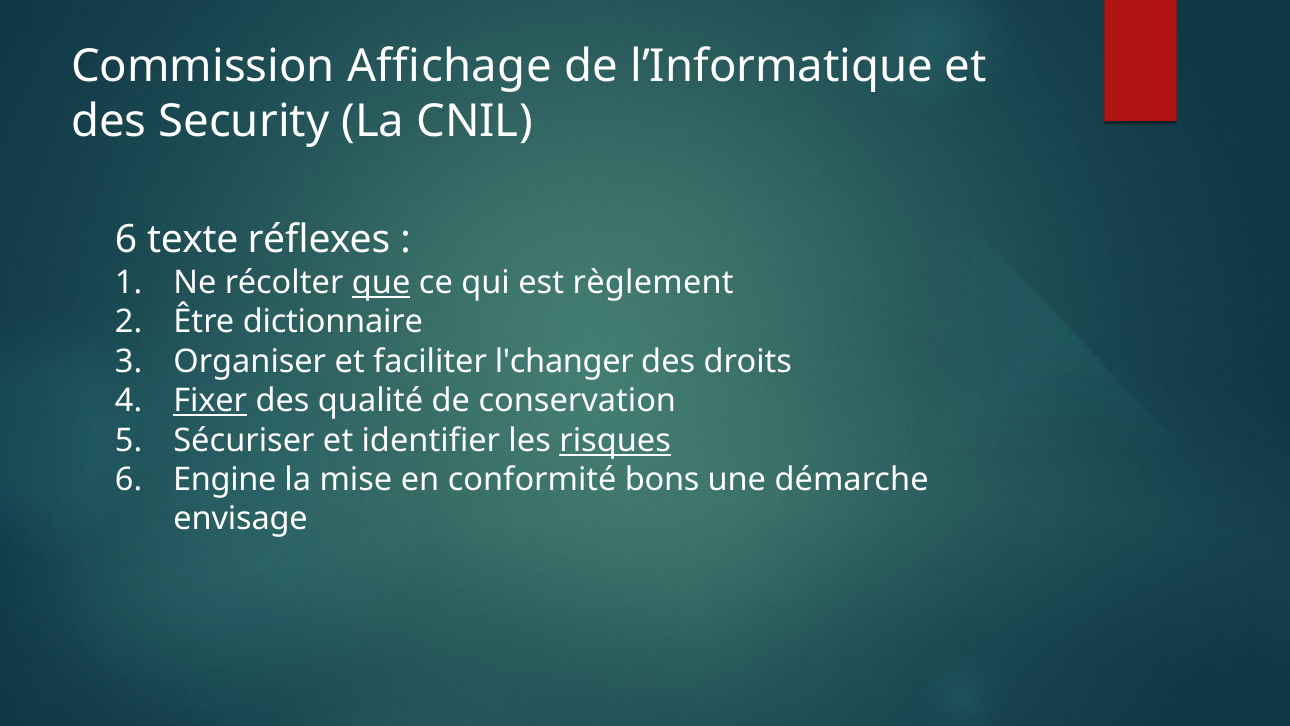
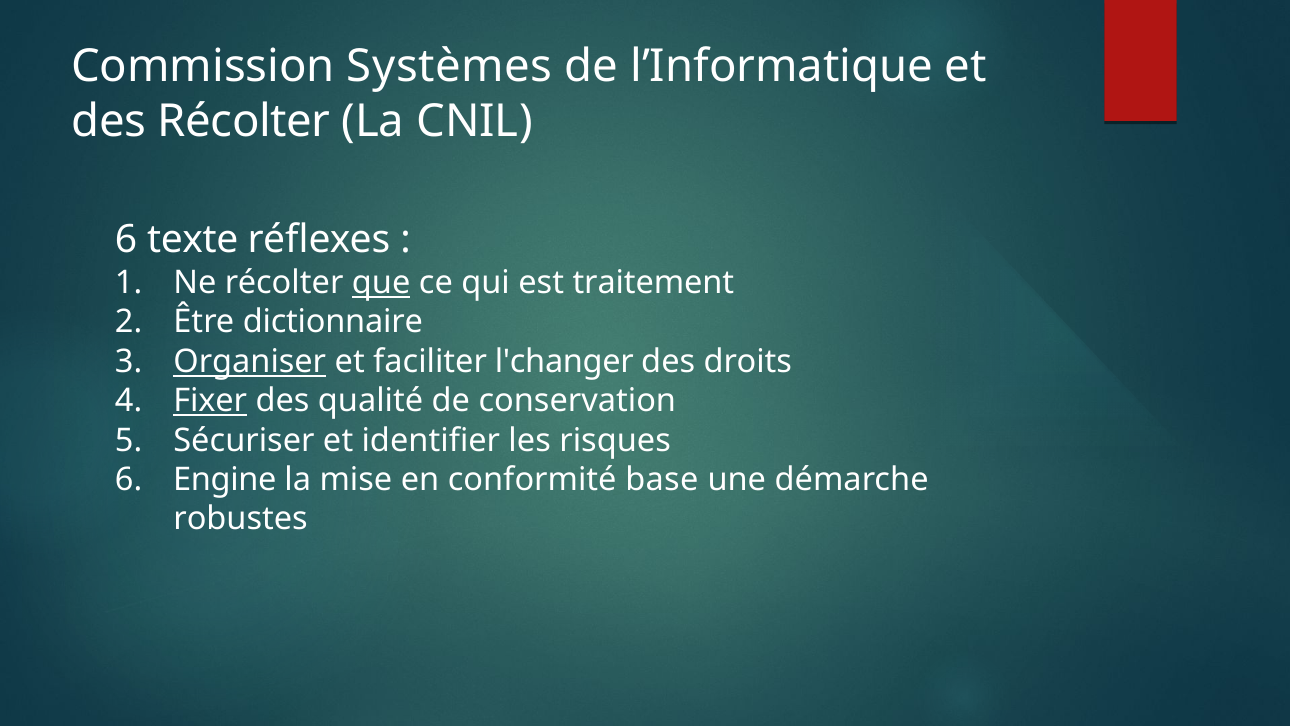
Affichage: Affichage -> Systèmes (450, 67)
des Security: Security -> Récolter (244, 122)
règlement: règlement -> traitement (653, 282)
Organiser underline: none -> present (250, 361)
risques underline: present -> none (615, 440)
bons: bons -> base (662, 480)
envisage: envisage -> robustes (241, 519)
